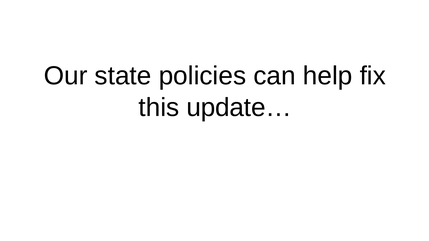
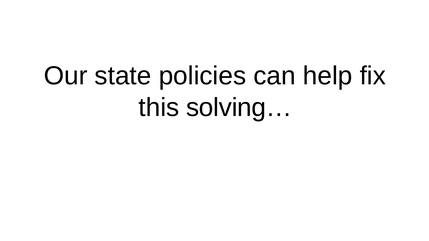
update…: update… -> solving… (239, 108)
